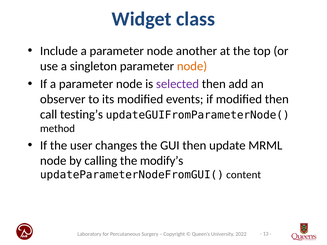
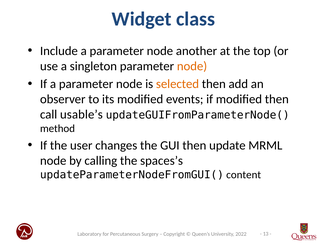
selected colour: purple -> orange (177, 84)
testing’s: testing’s -> usable’s (81, 115)
modify’s: modify’s -> spaces’s (162, 161)
